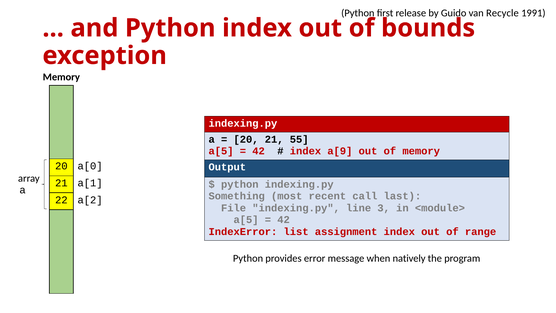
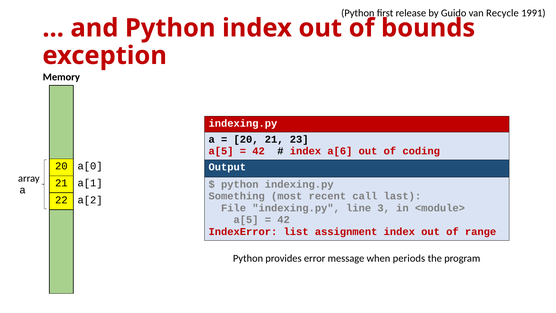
55: 55 -> 23 (299, 139)
a[9: a[9 -> a[6 (340, 151)
of memory: memory -> coding (421, 151)
natively: natively -> periods (409, 258)
